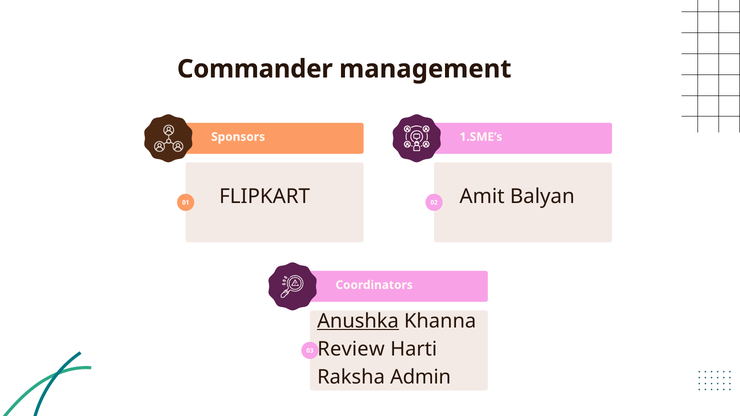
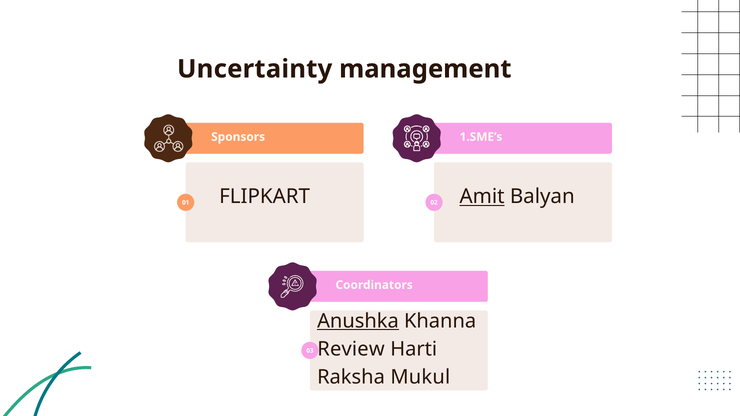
Commander: Commander -> Uncertainty (255, 69)
Amit underline: none -> present (482, 197)
Admin: Admin -> Mukul (420, 377)
